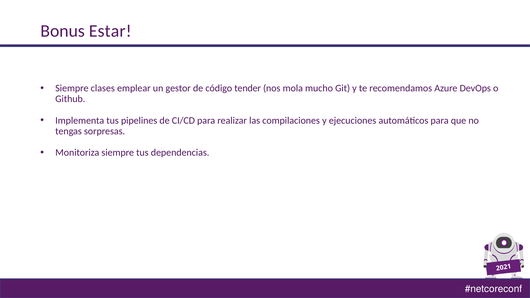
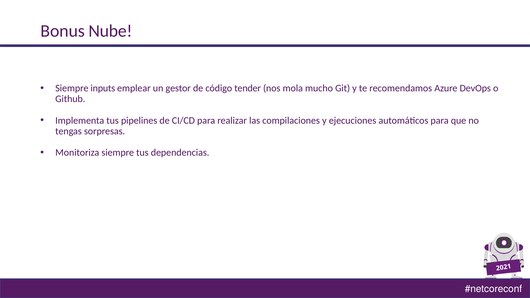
Estar: Estar -> Nube (110, 31)
clases: clases -> inputs (103, 88)
